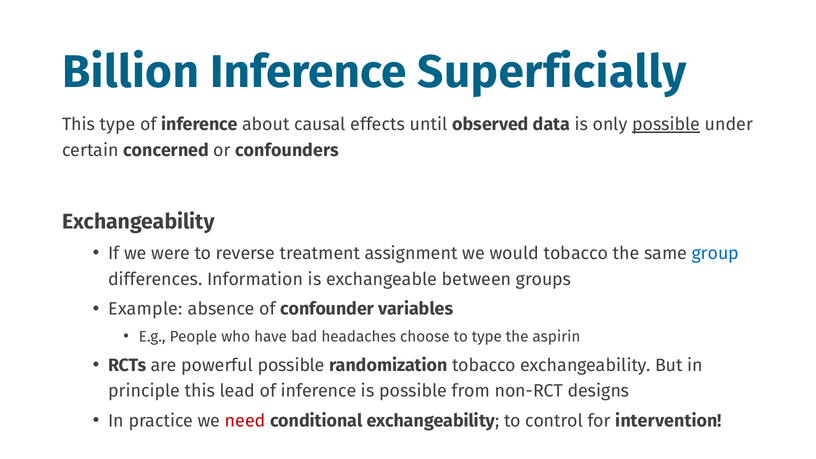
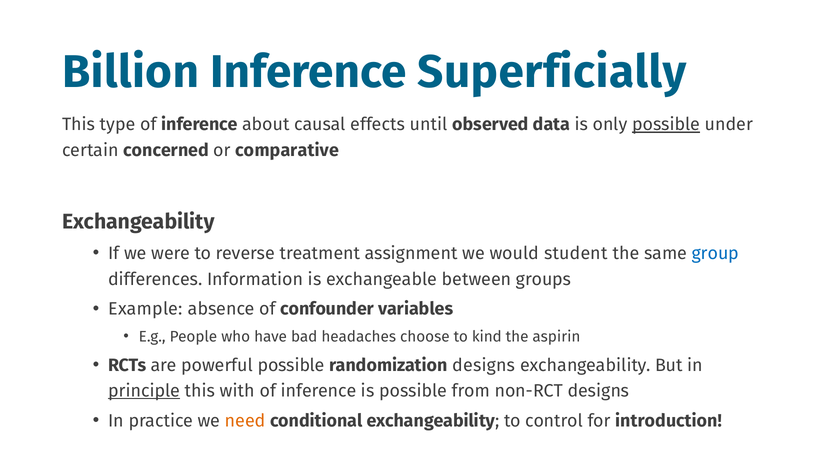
confounders: confounders -> comparative (287, 150)
would tobacco: tobacco -> student (576, 253)
to type: type -> kind (487, 337)
randomization tobacco: tobacco -> designs (484, 365)
principle underline: none -> present (144, 391)
lead: lead -> with (237, 391)
need colour: red -> orange (245, 421)
intervention: intervention -> introduction (669, 421)
